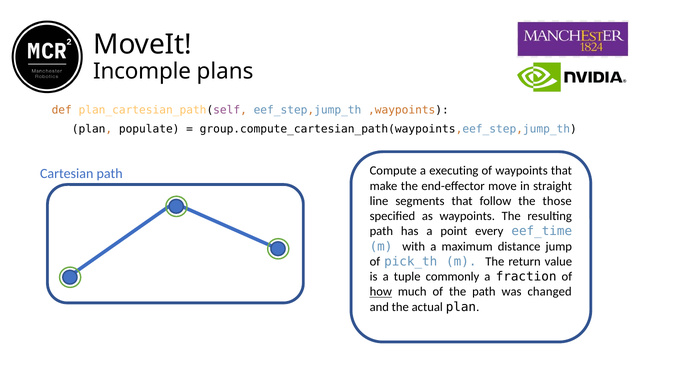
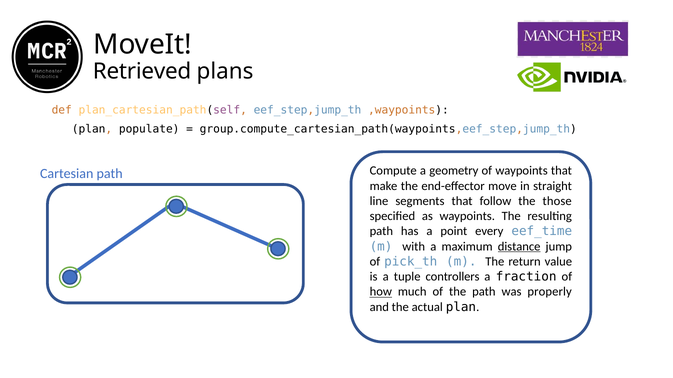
Incomple: Incomple -> Retrieved (142, 72)
executing: executing -> geometry (454, 171)
distance underline: none -> present (519, 247)
commonly: commonly -> controllers (453, 277)
changed: changed -> properly (550, 292)
